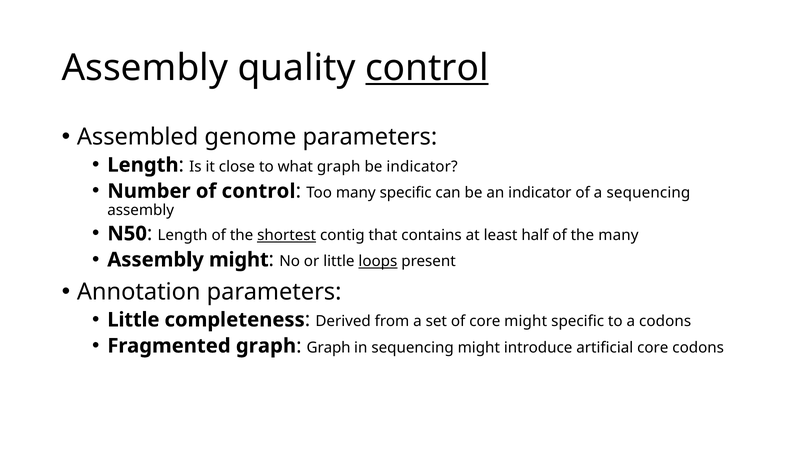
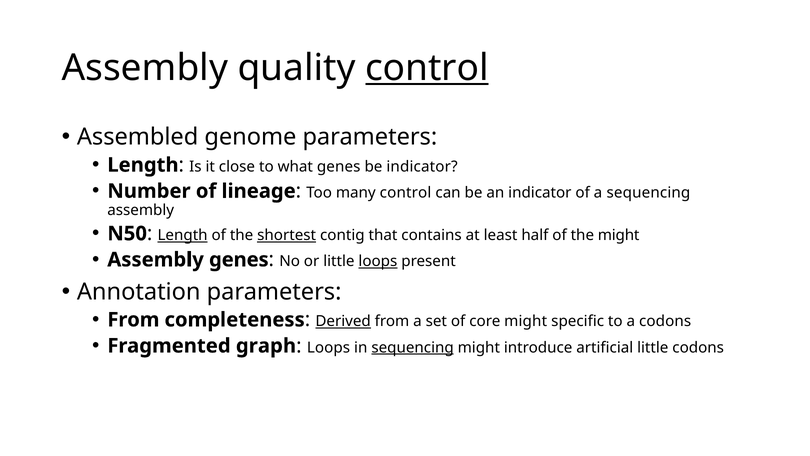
what graph: graph -> genes (339, 167)
of control: control -> lineage (259, 191)
many specific: specific -> control (406, 193)
Length underline: none -> present (183, 235)
the many: many -> might (619, 235)
Assembly might: might -> genes (239, 259)
Little: Little -> From (133, 320)
Derived underline: none -> present (343, 321)
Graph: Graph -> Loops (328, 347)
sequencing underline: none -> present (413, 347)
artificial core: core -> little (653, 347)
